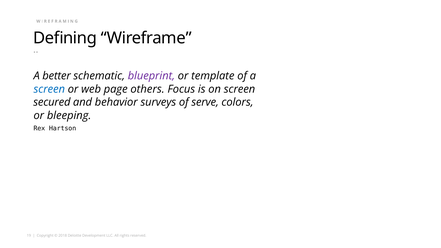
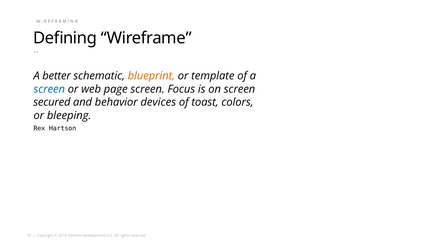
blueprint colour: purple -> orange (151, 76)
page others: others -> screen (148, 89)
surveys: surveys -> devices (158, 102)
serve: serve -> toast (205, 102)
